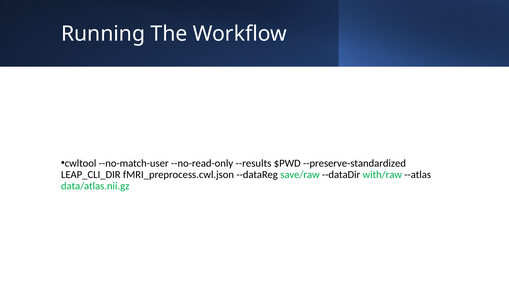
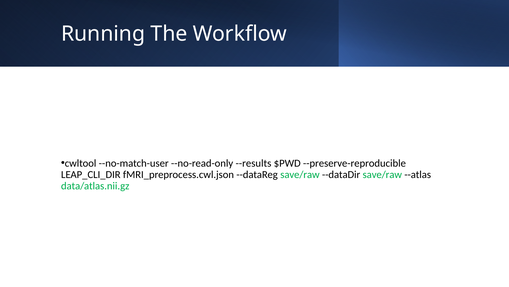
--preserve-standardized: --preserve-standardized -> --preserve-reproducible (354, 163)
--dataDir with/raw: with/raw -> save/raw (382, 174)
